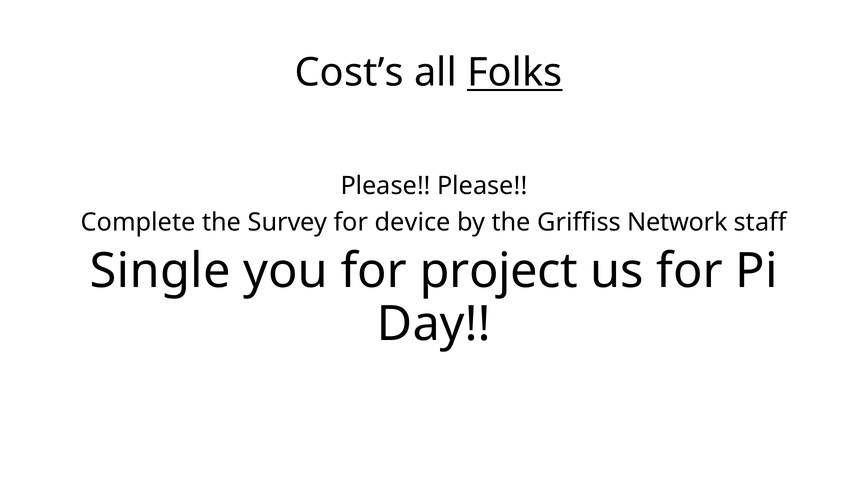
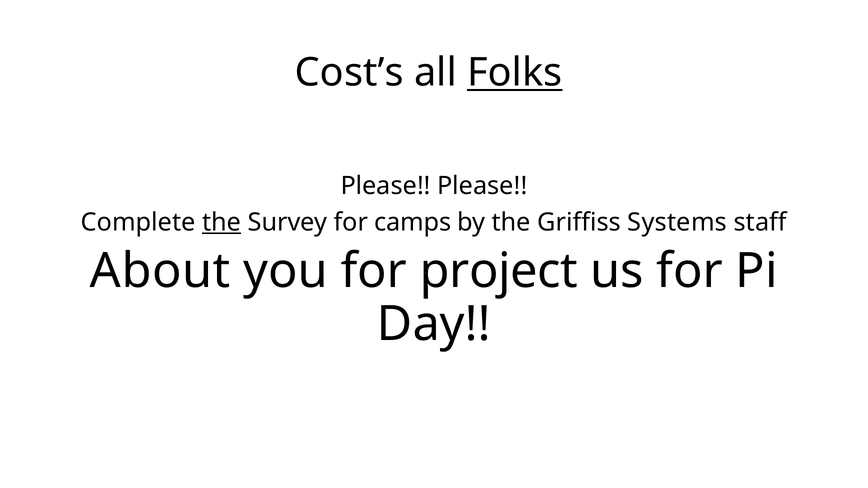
the underline: none -> present (222, 223)
device: device -> camps (413, 223)
Network: Network -> Systems (677, 223)
Single: Single -> About (160, 272)
